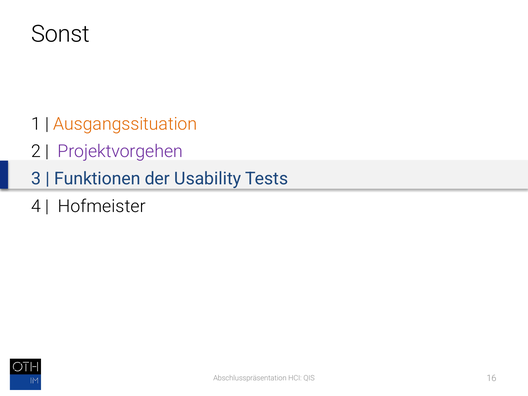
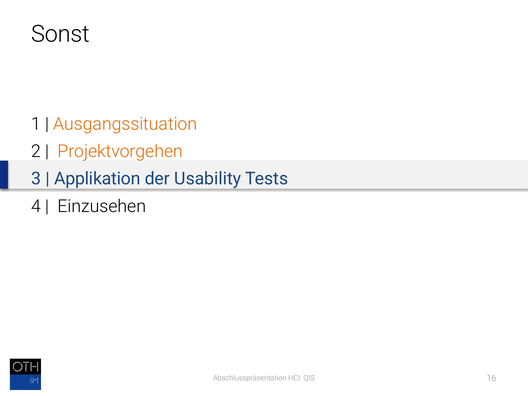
Projektvorgehen colour: purple -> orange (120, 151)
Funktionen: Funktionen -> Applikation (97, 179)
Hofmeister: Hofmeister -> Einzusehen (102, 206)
